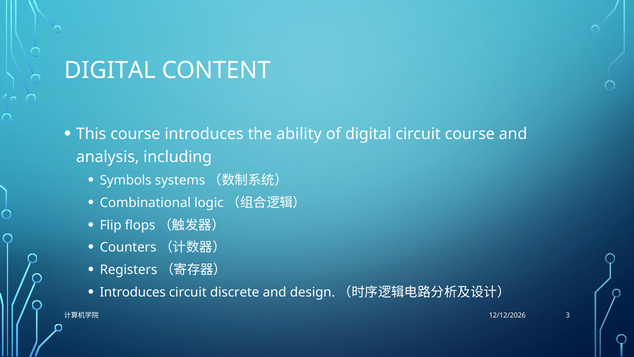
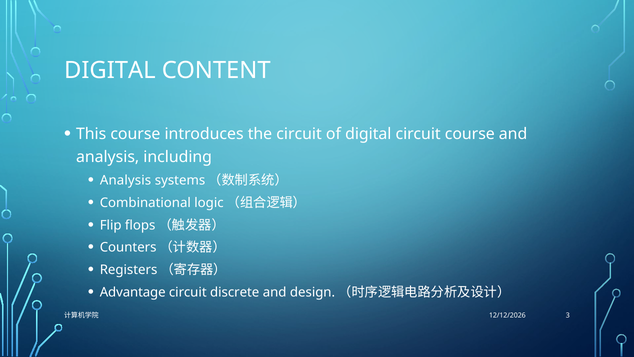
the ability: ability -> circuit (299, 134)
Symbols: Symbols -> Analysis (126, 180)
Introduces: Introduces -> Advantage (133, 292)
